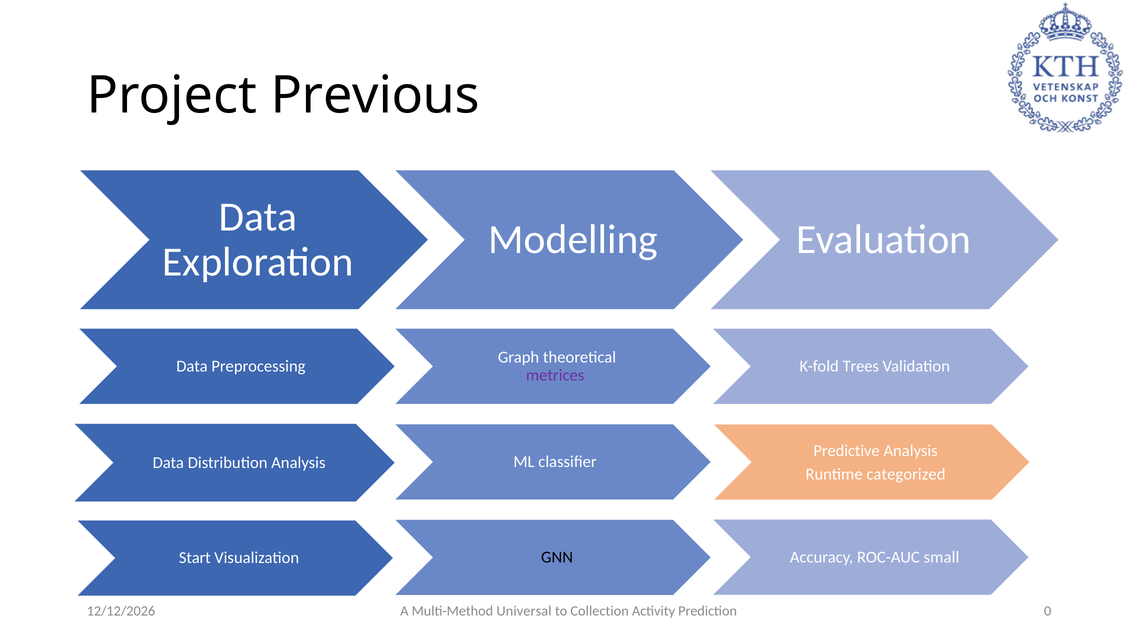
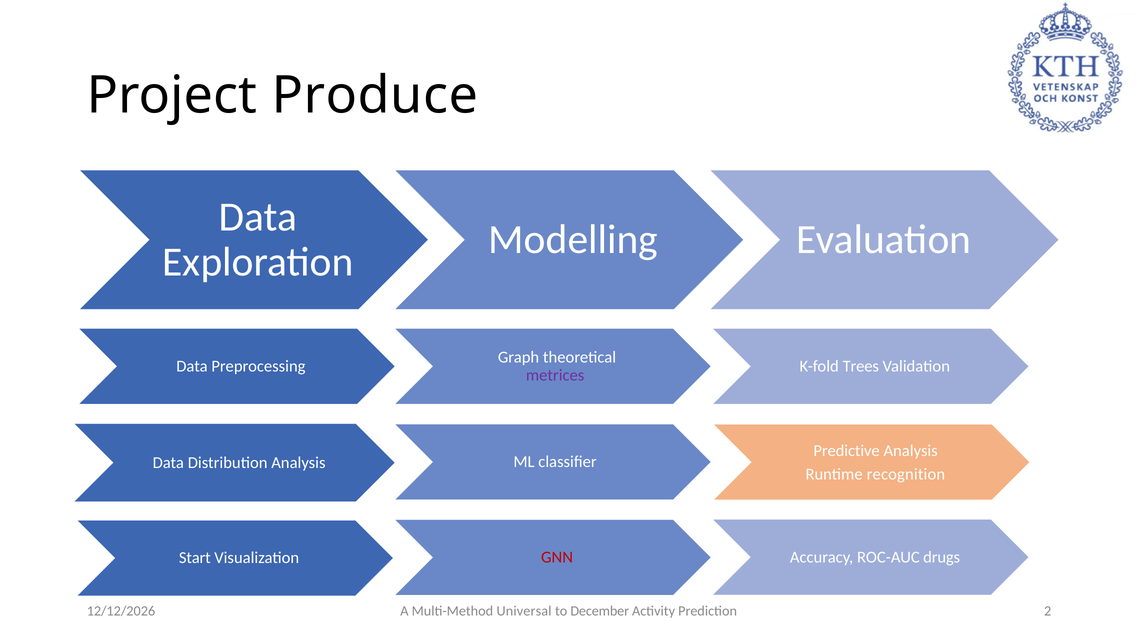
Previous: Previous -> Produce (375, 96)
categorized: categorized -> recognition (906, 474)
small: small -> drugs (942, 557)
GNN colour: black -> red (557, 557)
Collection: Collection -> December (600, 611)
0: 0 -> 2 (1048, 611)
